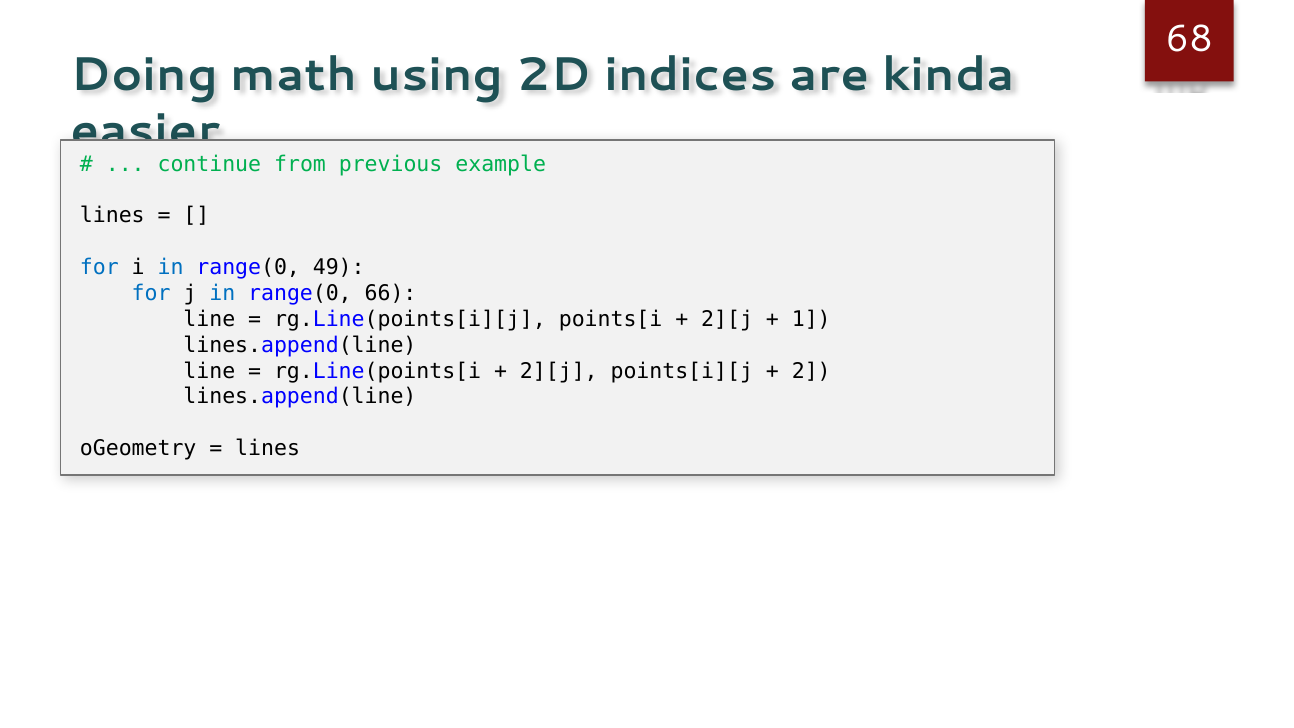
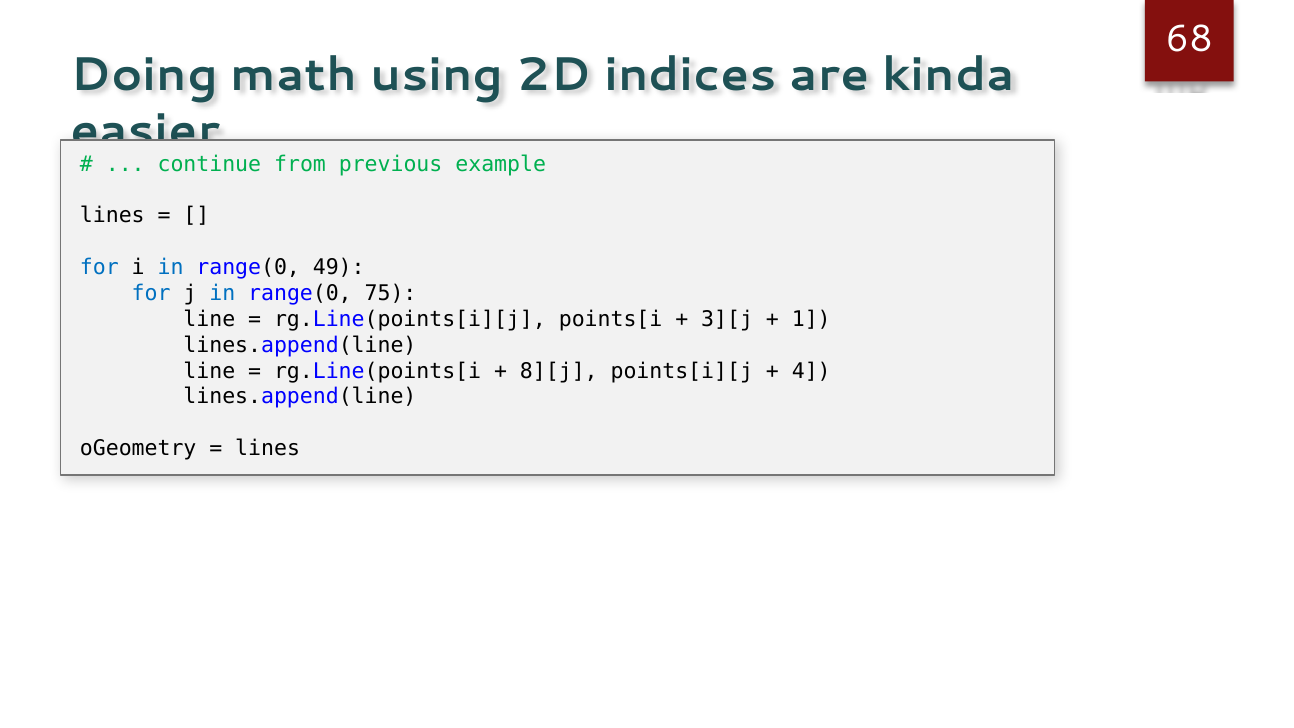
66: 66 -> 75 (391, 293)
2][j: 2][j -> 3][j (727, 319)
2][j: 2][j -> 8][j (559, 371)
2: 2 -> 4 (811, 371)
